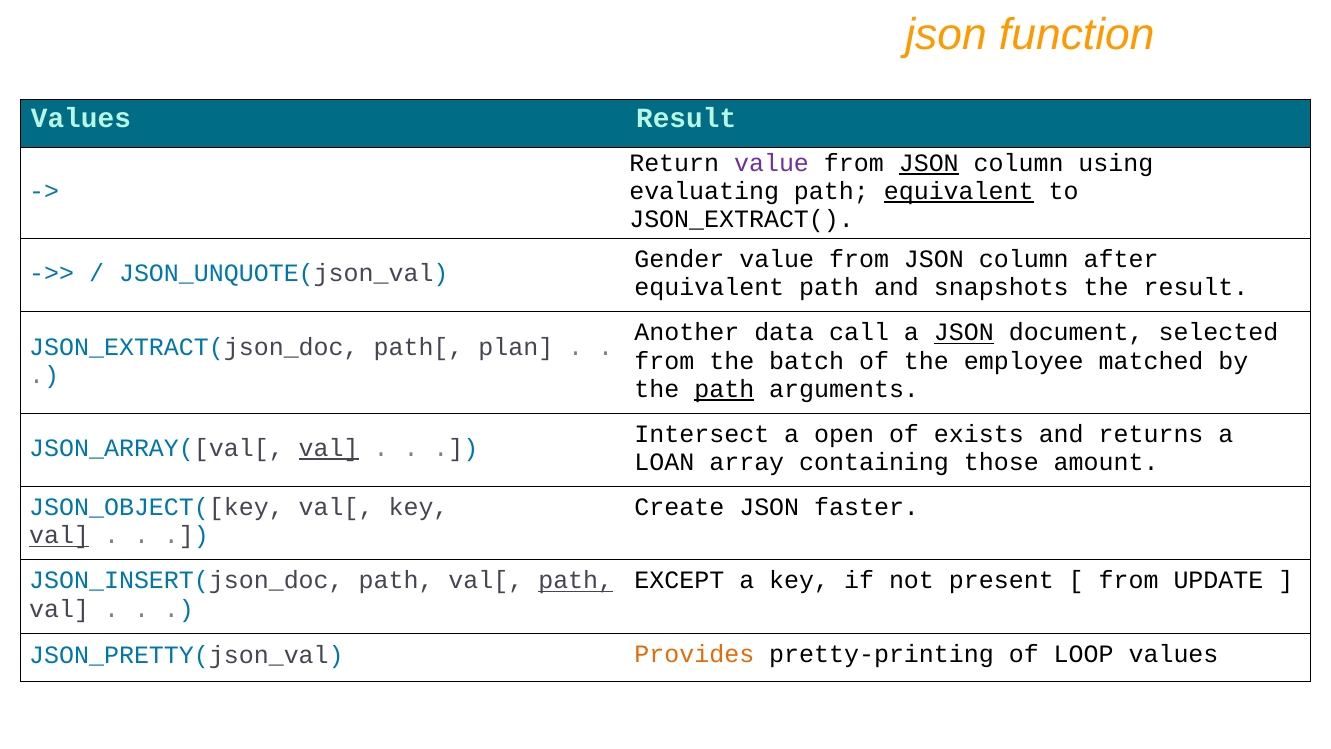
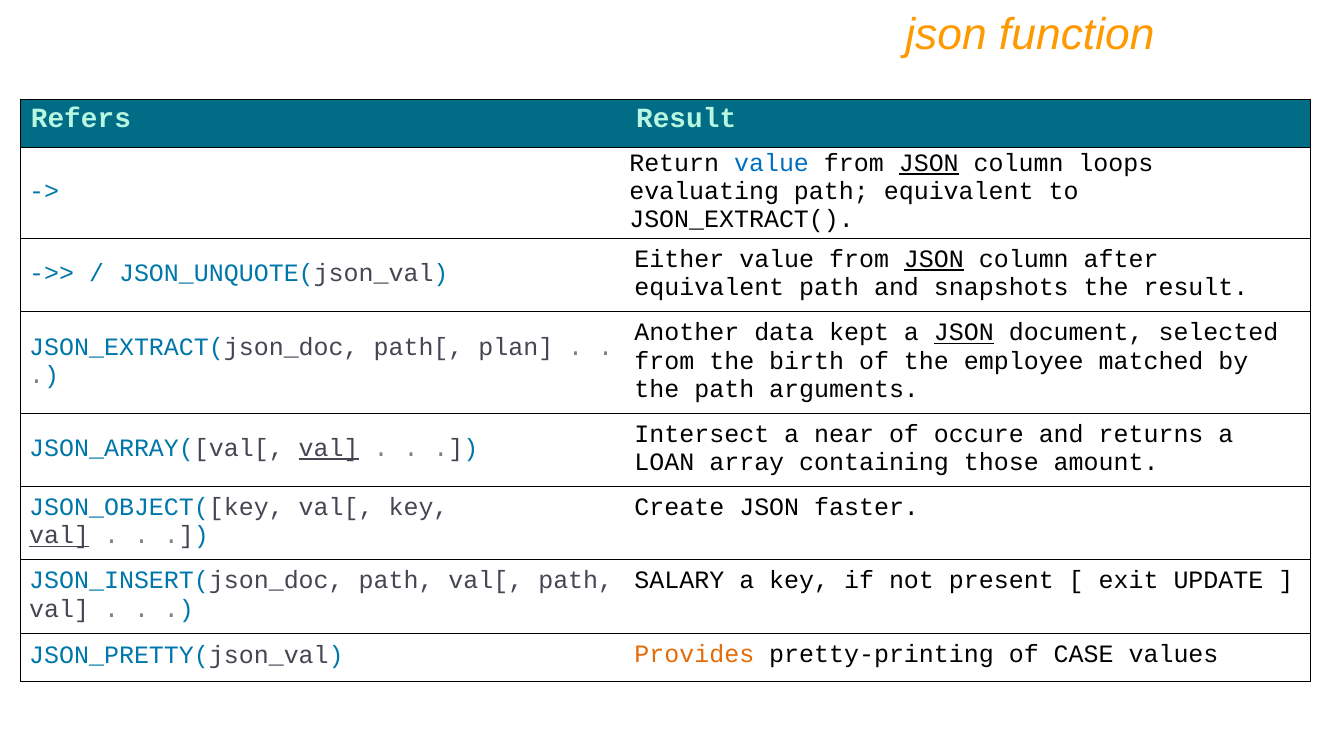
Values: Values -> Refers (81, 118)
value colour: purple -> blue (772, 163)
using: using -> loops (1116, 163)
equivalent underline: present -> none (959, 191)
Gender: Gender -> Either (679, 259)
JSON underline: none -> present (934, 259)
call: call -> kept (859, 333)
batch: batch -> birth (807, 361)
path underline: present -> none (724, 389)
open: open -> near (844, 434)
exists: exists -> occure (979, 434)
path underline: present -> none (576, 580)
EXCEPT: EXCEPT -> SALARY (679, 580)
from: from -> exit (1129, 580)
LOOP: LOOP -> CASE (1084, 654)
